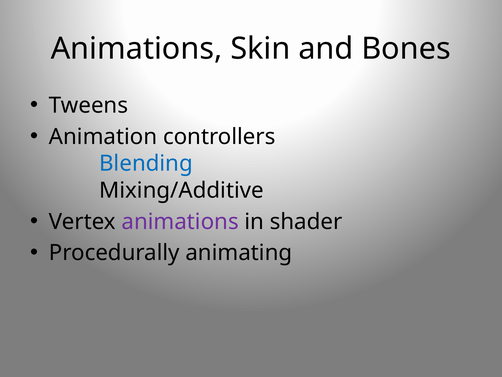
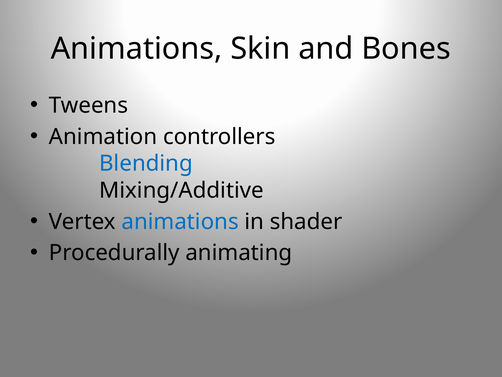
animations colour: purple -> blue (180, 221)
